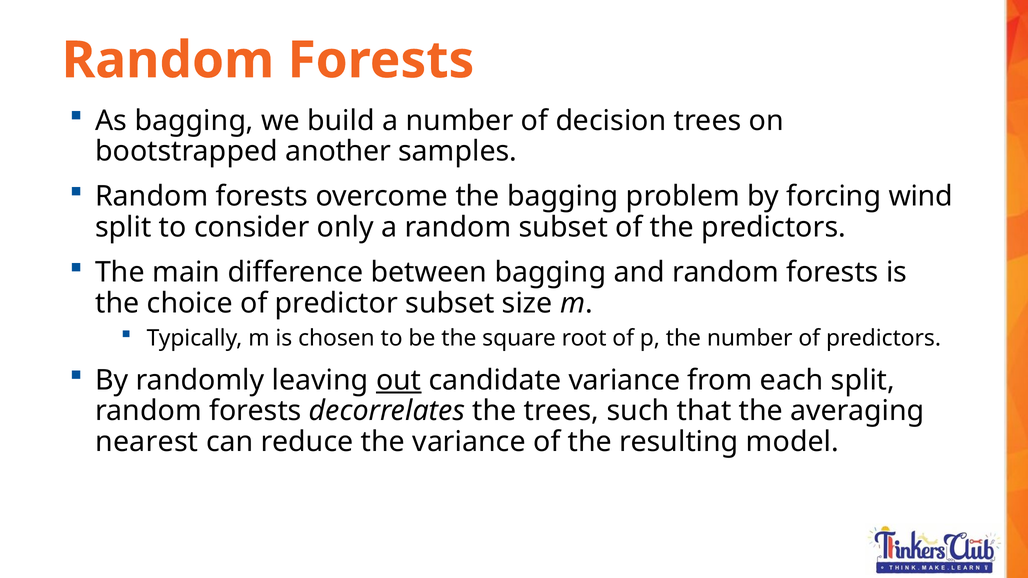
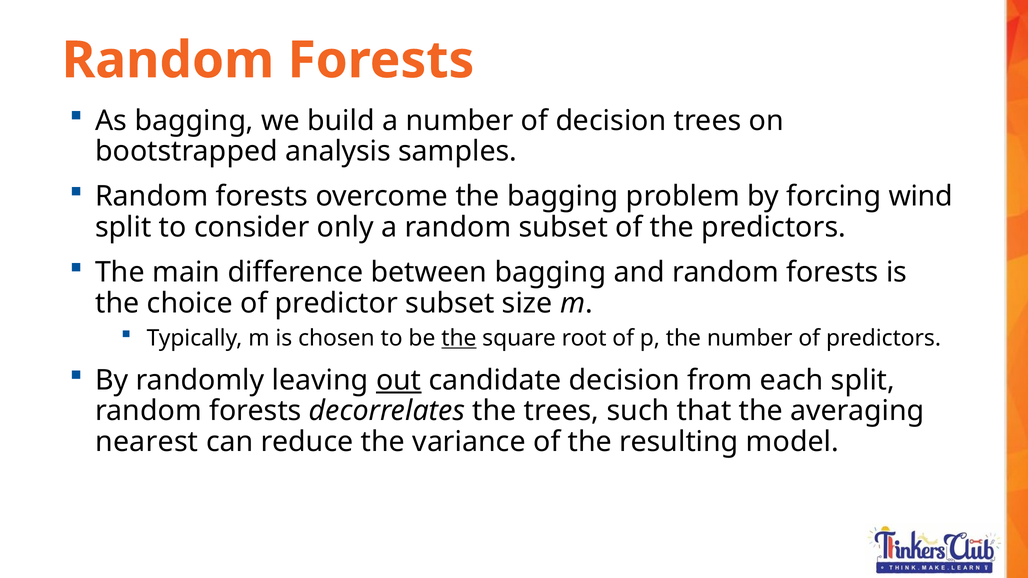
another: another -> analysis (338, 152)
the underline: none -> present (459, 338)
candidate variance: variance -> decision (624, 380)
